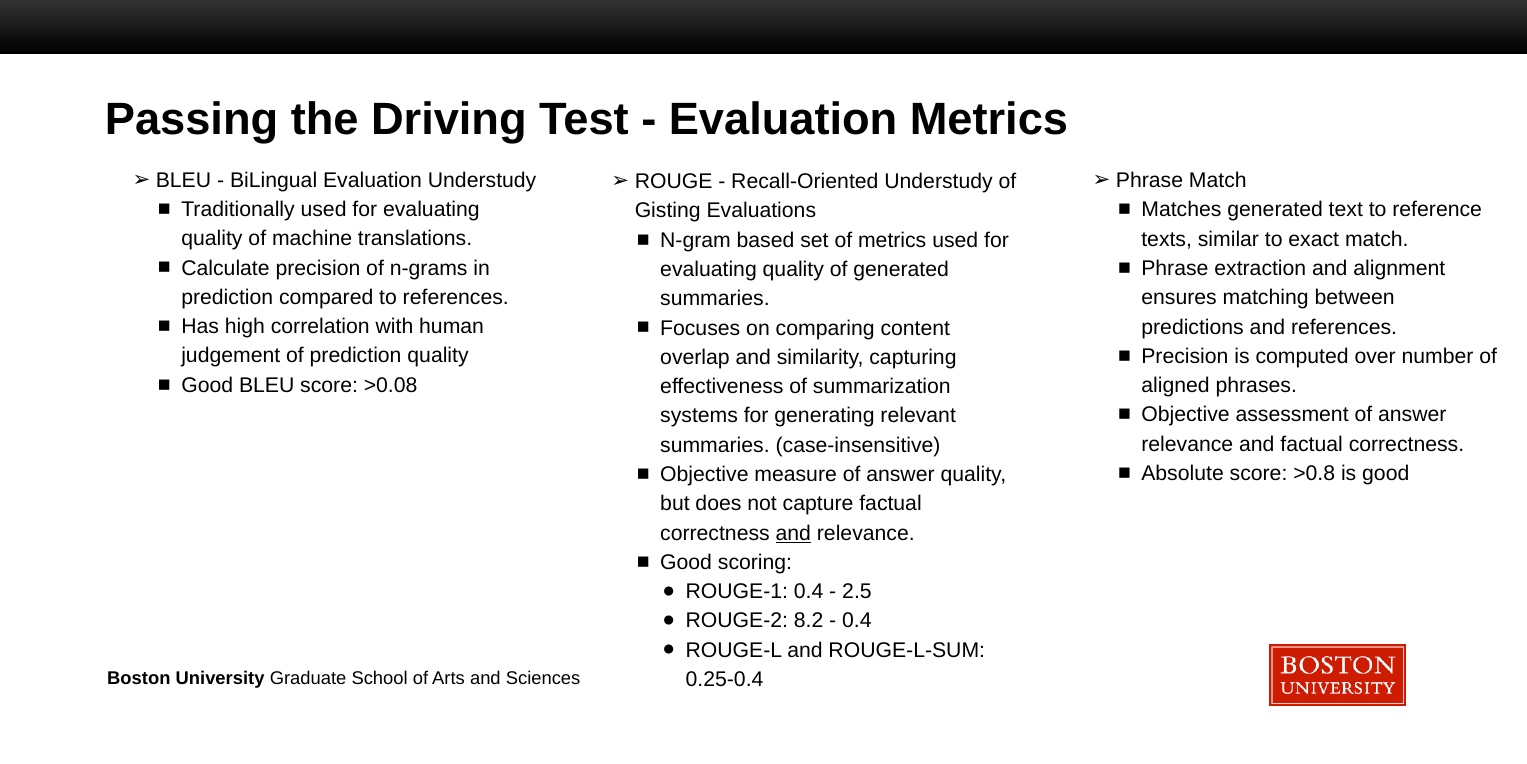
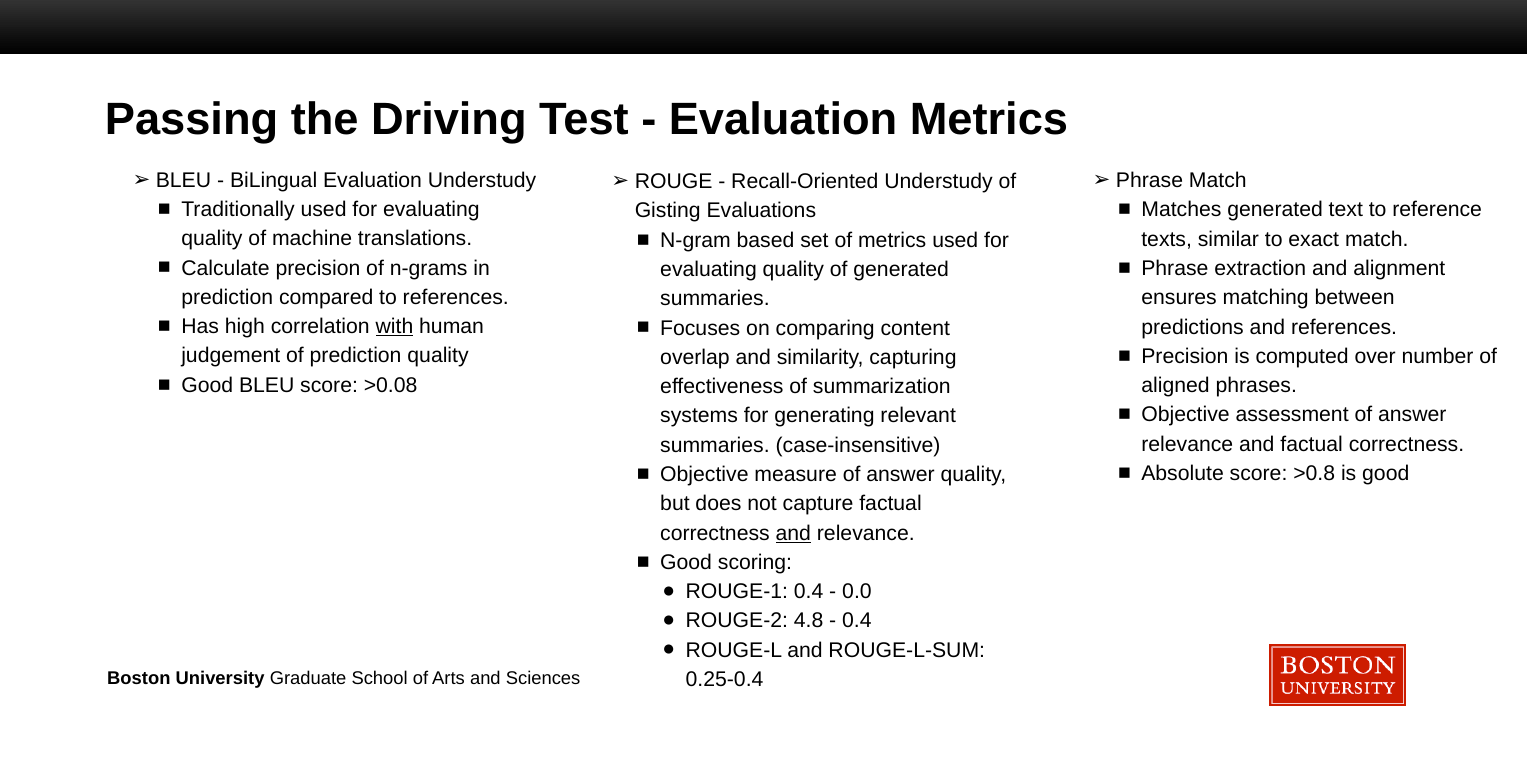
with underline: none -> present (394, 326)
2.5: 2.5 -> 0.0 (857, 591)
8.2: 8.2 -> 4.8 (809, 620)
